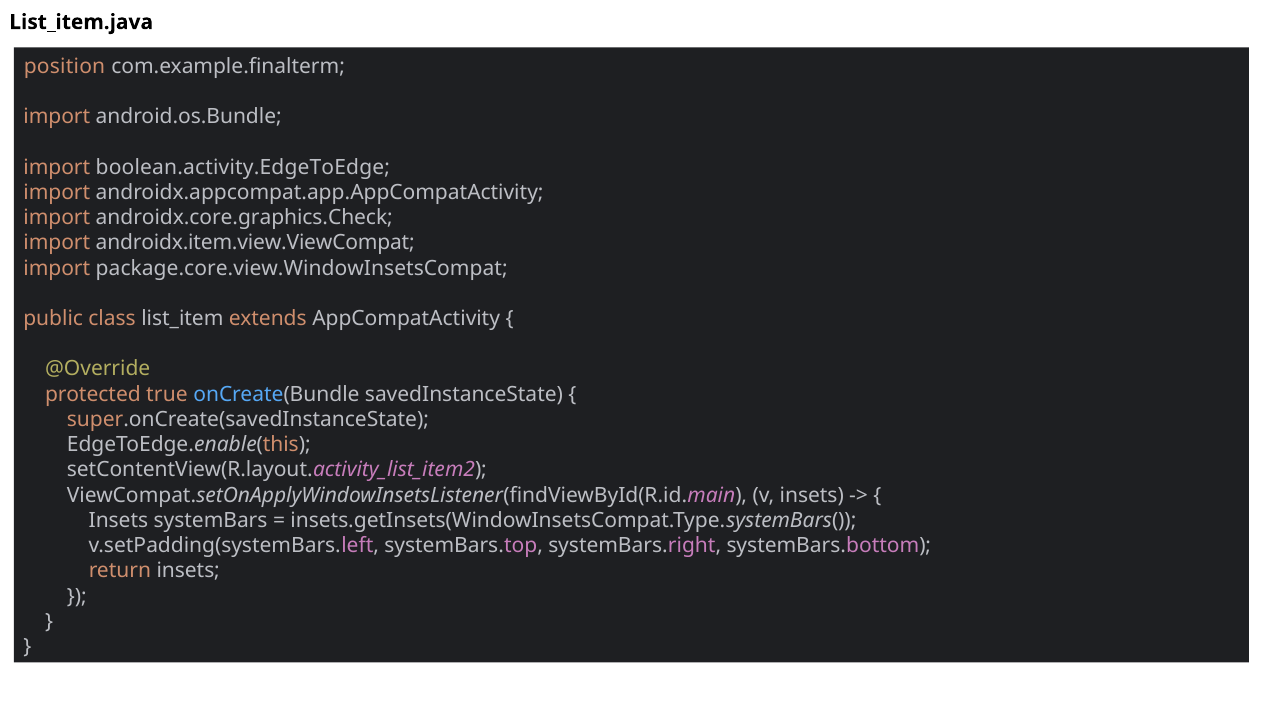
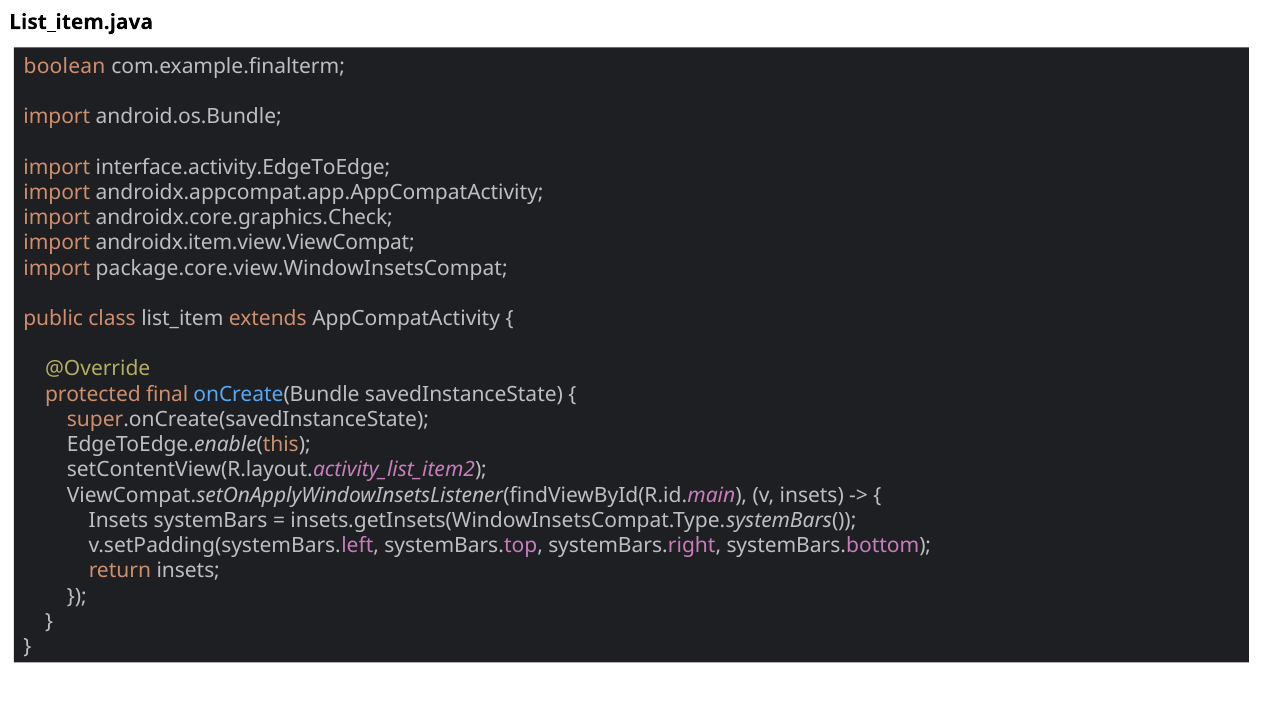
position: position -> boolean (64, 66)
boolean.activity.EdgeToEdge: boolean.activity.EdgeToEdge -> interface.activity.EdgeToEdge (243, 167)
true: true -> final (167, 395)
